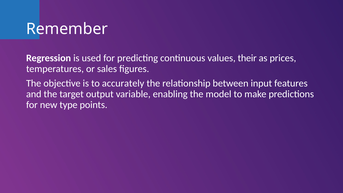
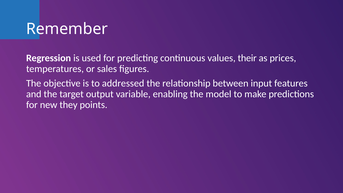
accurately: accurately -> addressed (123, 83)
type: type -> they (69, 105)
